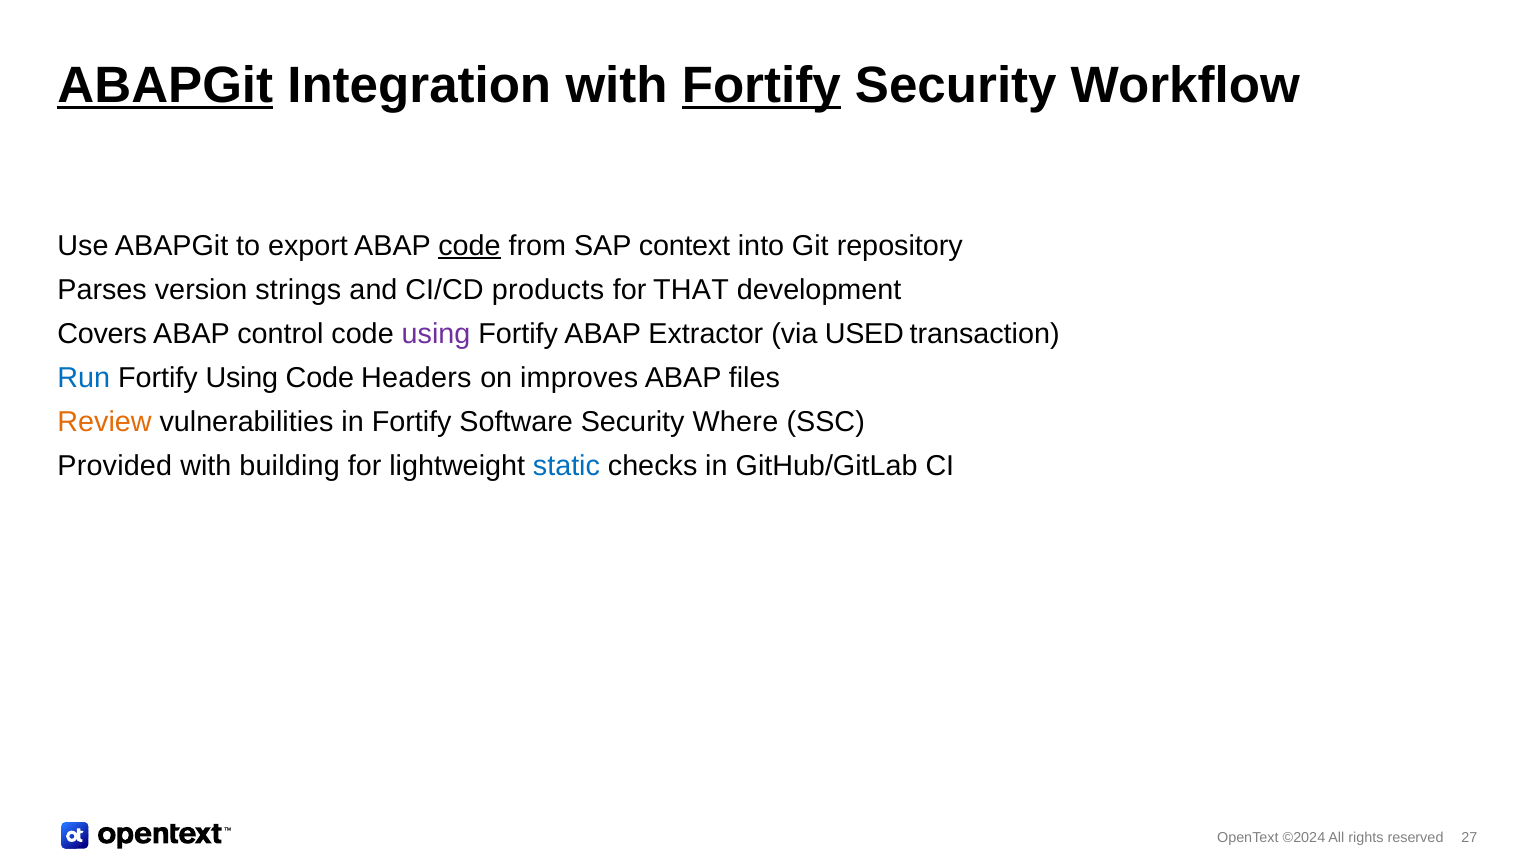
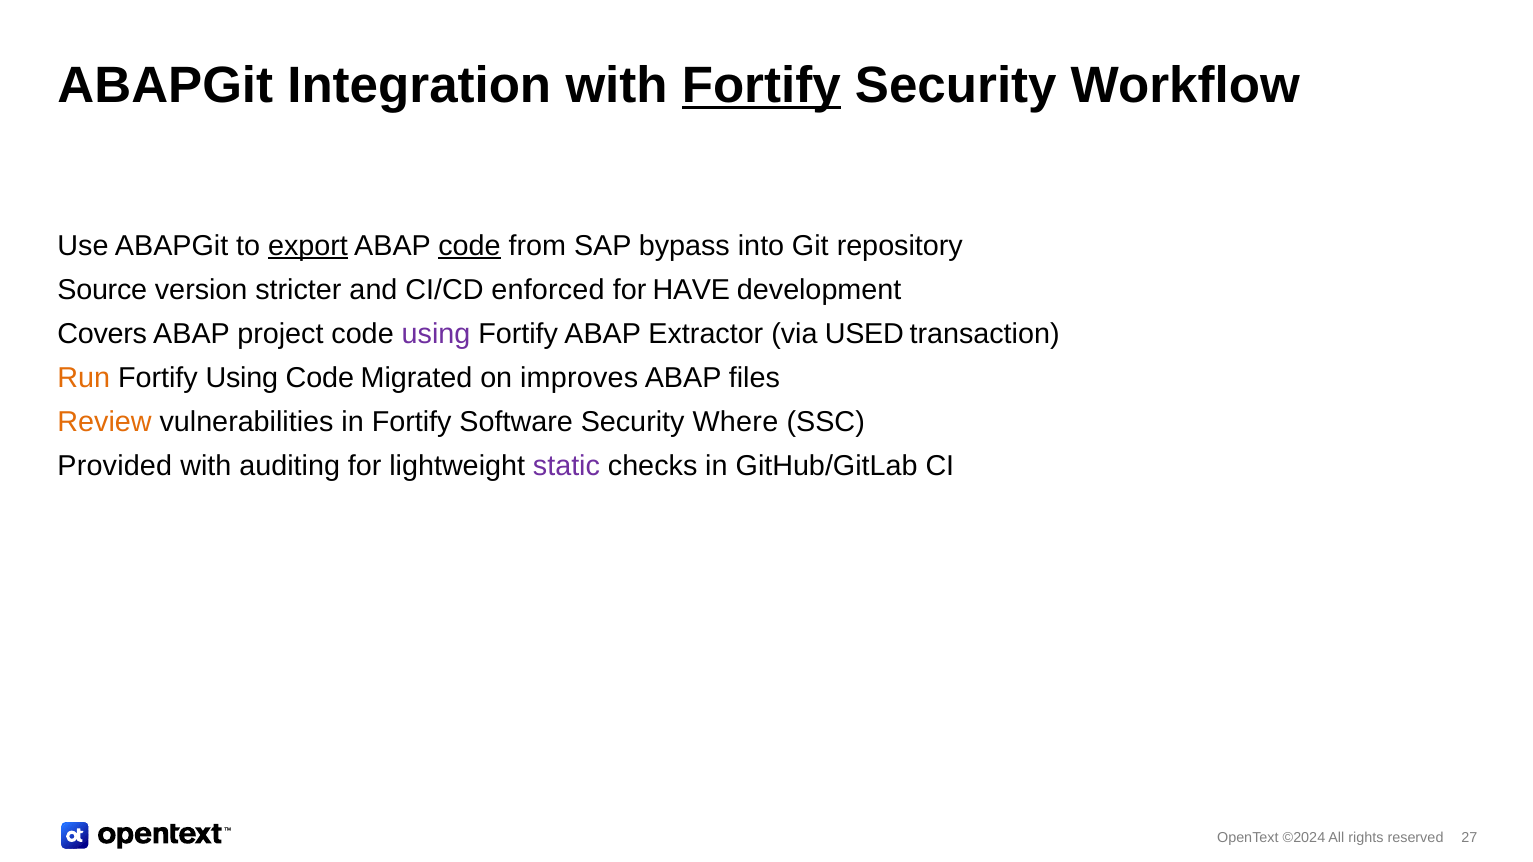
ABAPGit underline: present -> none (165, 86)
export underline: none -> present (308, 246)
context: context -> bypass (684, 246)
Parses: Parses -> Source (102, 290)
strings: strings -> stricter (298, 290)
products: products -> enforced (548, 290)
THAT: THAT -> HAVE (691, 290)
control: control -> project (280, 334)
Run colour: blue -> orange (84, 378)
Headers: Headers -> Migrated (417, 378)
building: building -> auditing (290, 466)
static colour: blue -> purple (566, 466)
